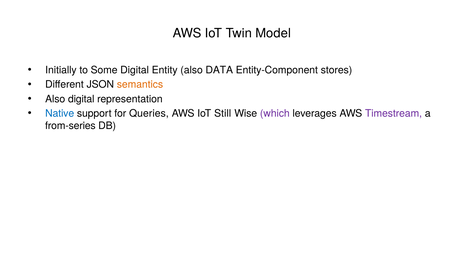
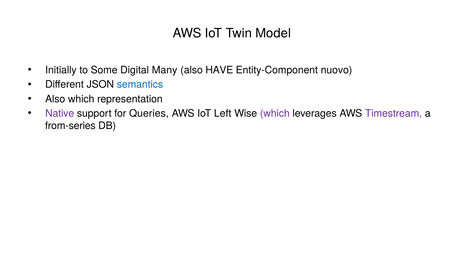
Entity: Entity -> Many (165, 70)
DATA: DATA -> HAVE (219, 70)
stores: stores -> nuovo (336, 70)
semantics colour: orange -> blue (140, 85)
Also digital: digital -> which (81, 99)
Native colour: blue -> purple (60, 113)
Still: Still -> Left (223, 113)
